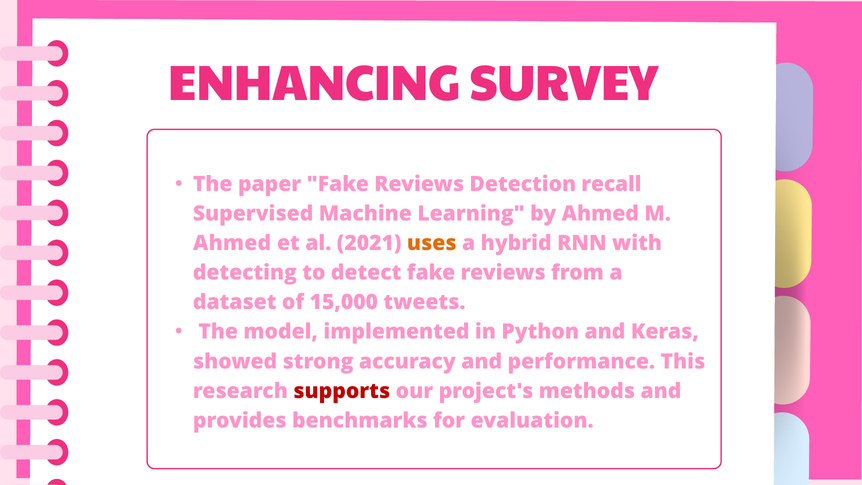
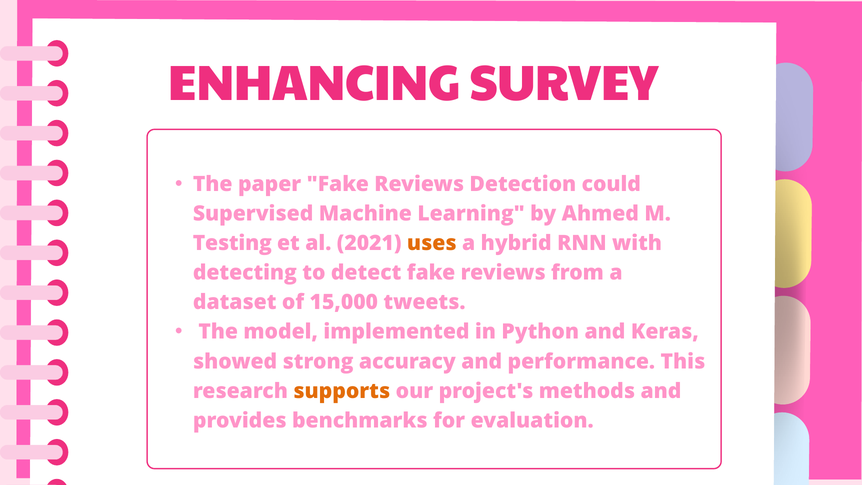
recall: recall -> could (611, 184)
Ahmed: Ahmed -> Testing (232, 243)
supports colour: red -> orange (342, 391)
